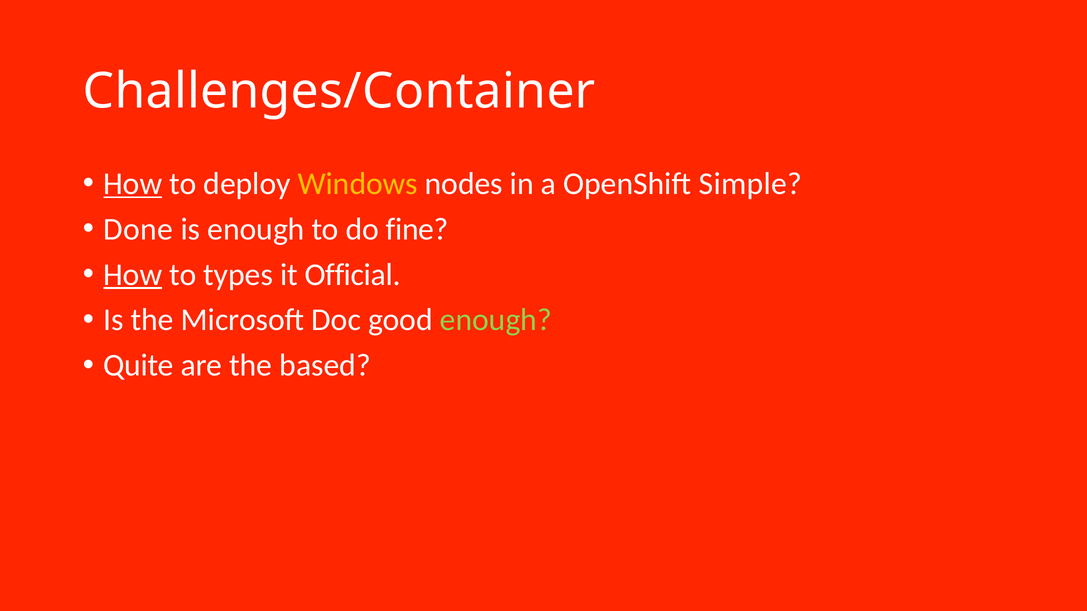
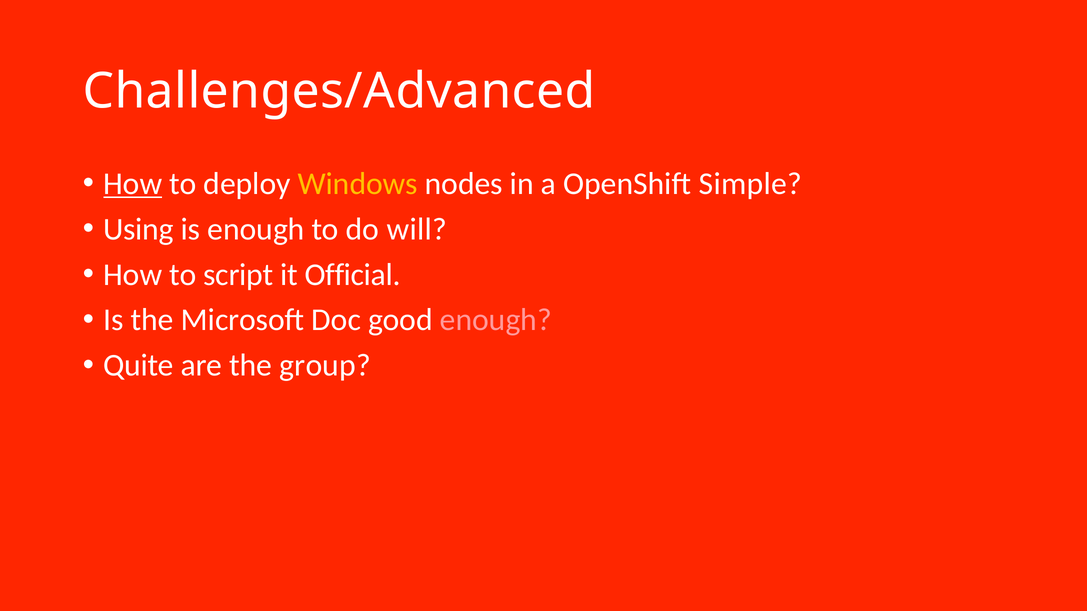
Challenges/Container: Challenges/Container -> Challenges/Advanced (339, 91)
Done: Done -> Using (139, 229)
fine: fine -> will (417, 229)
How underline: present -> none (133, 275)
types: types -> script (238, 275)
enough colour: light green -> pink (496, 320)
based: based -> group (325, 366)
